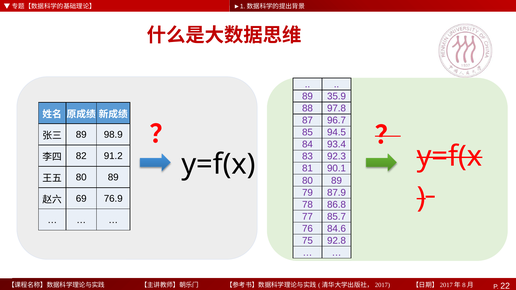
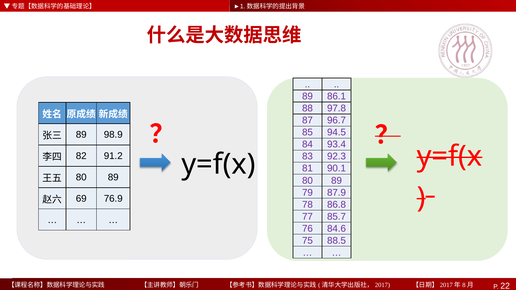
35.9: 35.9 -> 86.1 (337, 96)
92.8: 92.8 -> 88.5 (337, 241)
